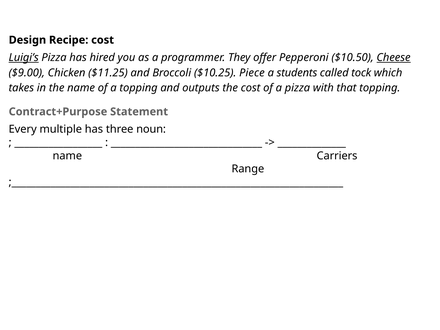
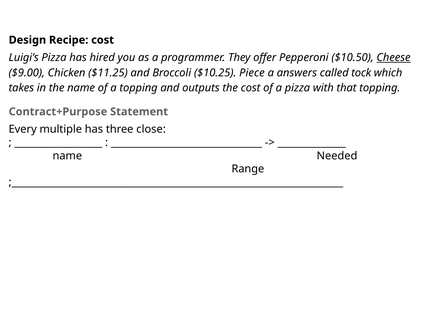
Luigi’s underline: present -> none (24, 58)
students: students -> answers (297, 73)
noun: noun -> close (151, 129)
Carriers: Carriers -> Needed (337, 156)
